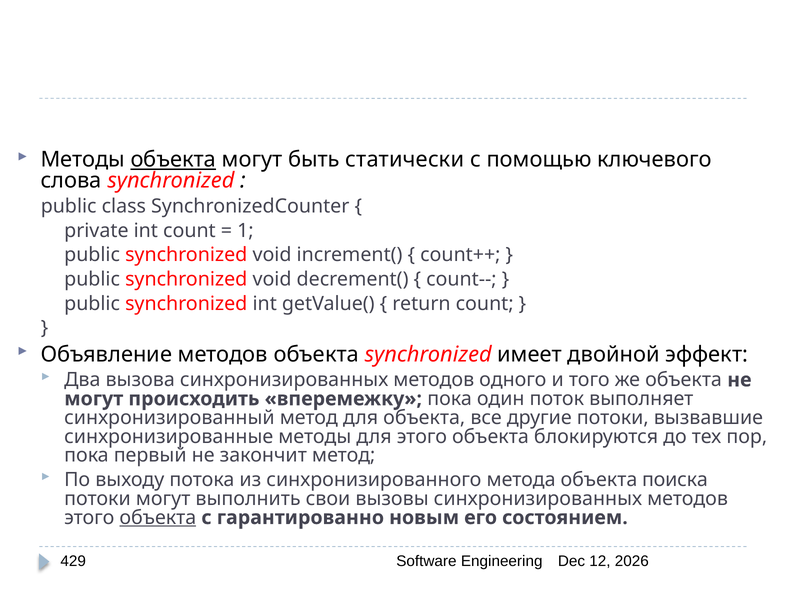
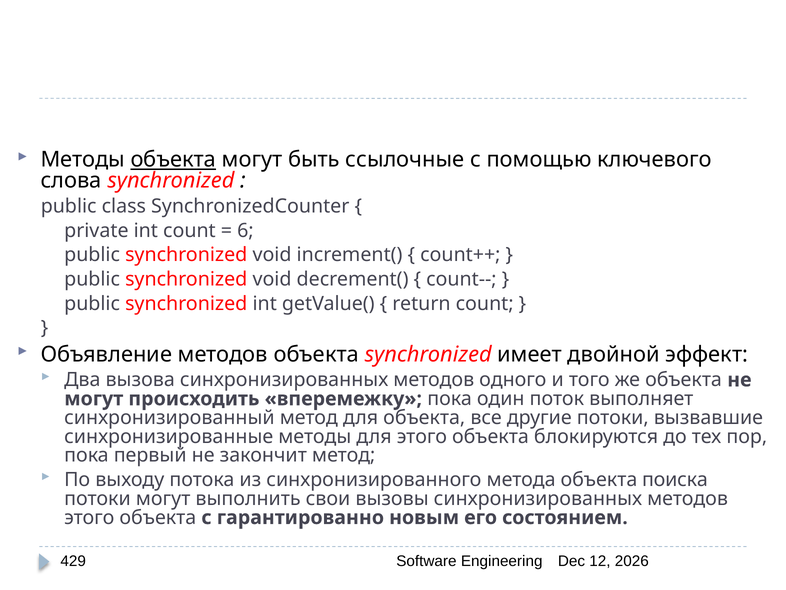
статически: статически -> ссылочные (405, 160)
1: 1 -> 6 (245, 230)
объекта underline: present -> none (158, 517)
